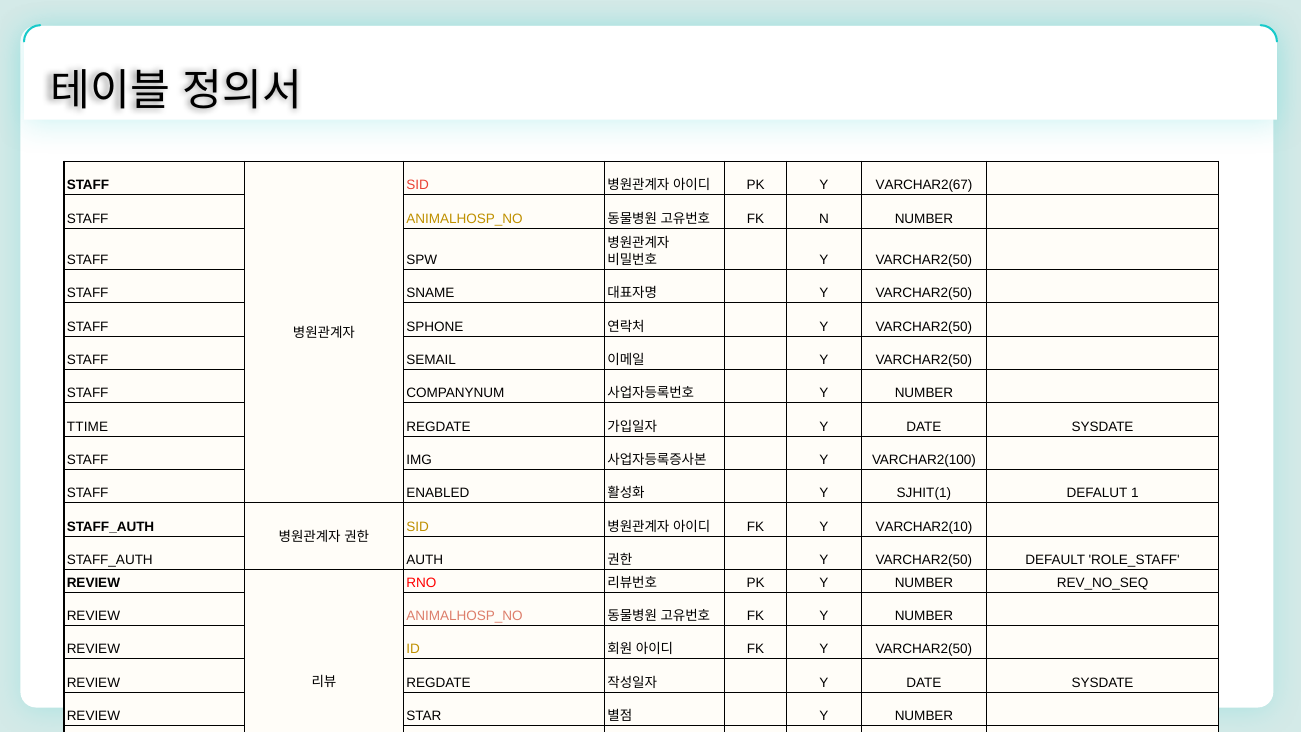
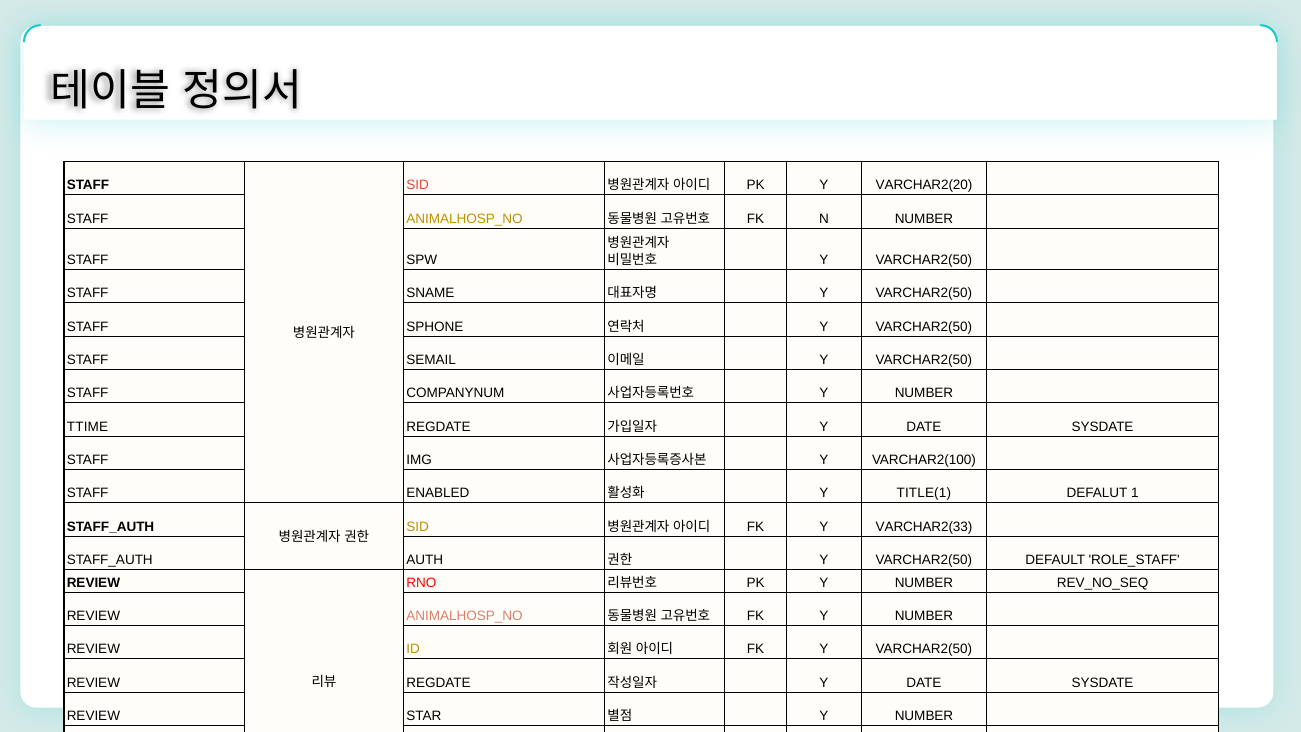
VARCHAR2(67: VARCHAR2(67 -> VARCHAR2(20 (924, 185)
SJHIT(1: SJHIT(1 -> TITLE(1 (924, 493)
VARCHAR2(10: VARCHAR2(10 -> VARCHAR2(33 (924, 526)
